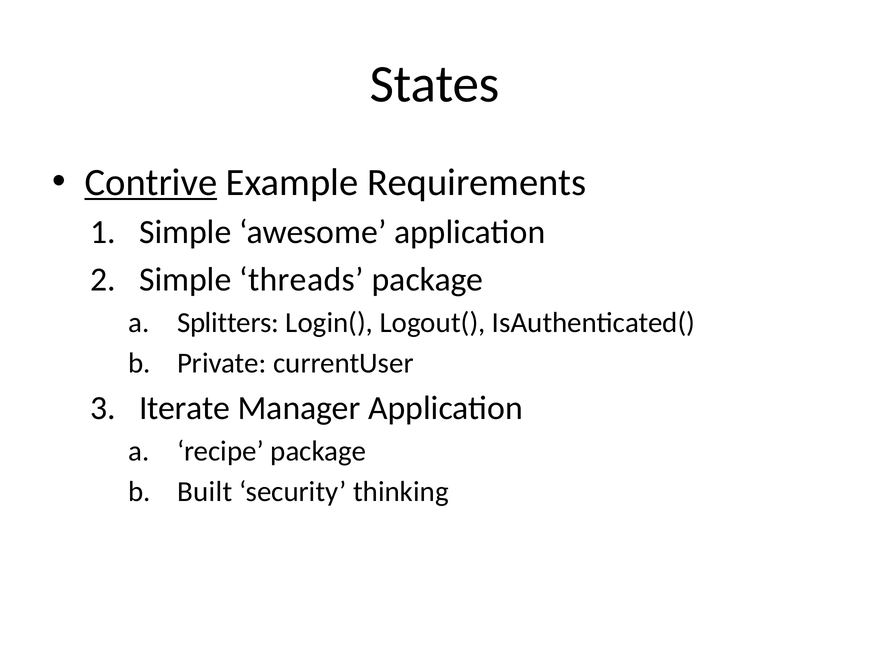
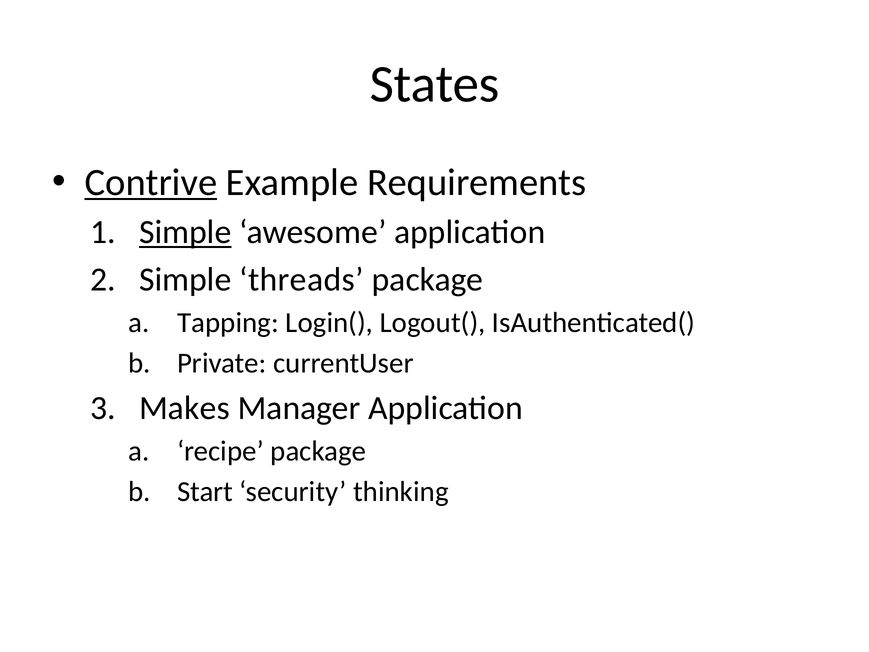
Simple underline: none -> present (185, 232)
Splitters: Splitters -> Tapping (228, 323)
Iterate: Iterate -> Makes (184, 408)
Built: Built -> Start (205, 492)
